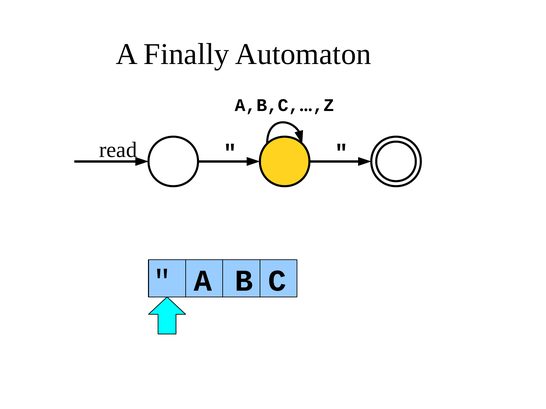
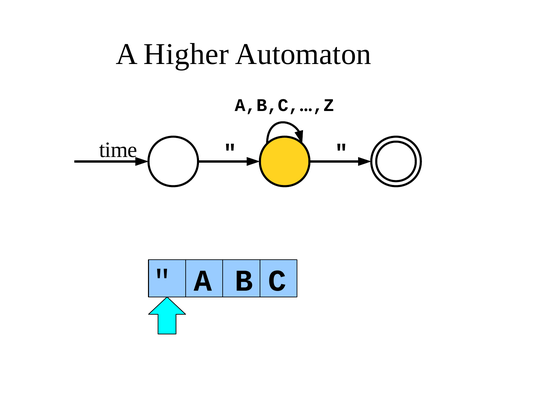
Finally: Finally -> Higher (186, 54)
read: read -> time (118, 150)
